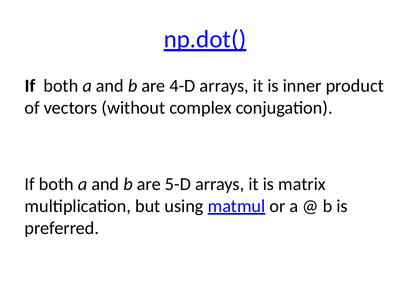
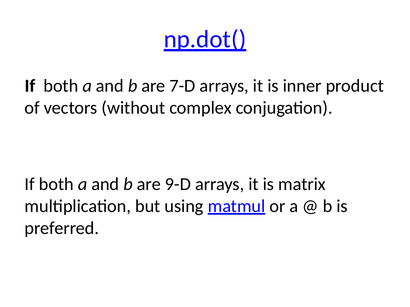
4-D: 4-D -> 7-D (182, 86)
5-D: 5-D -> 9-D (178, 185)
